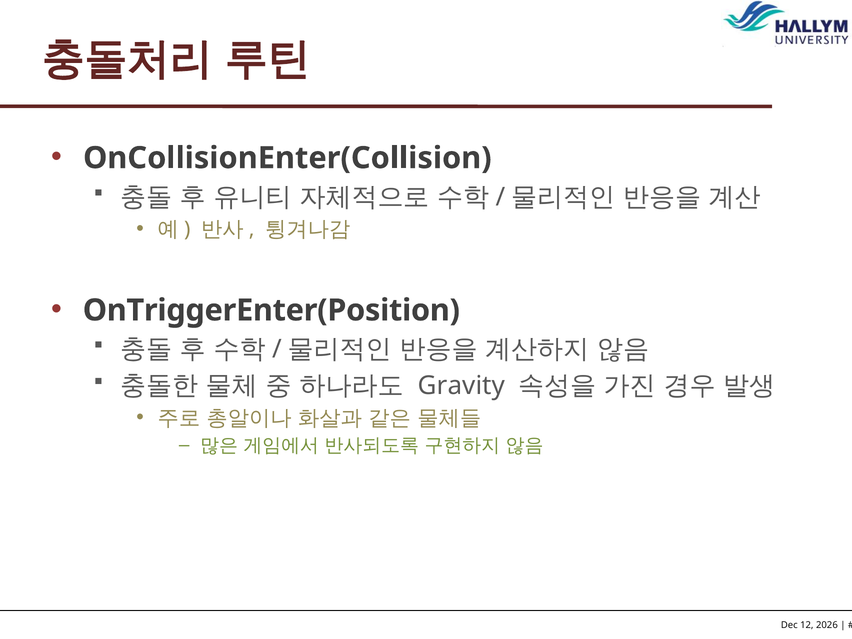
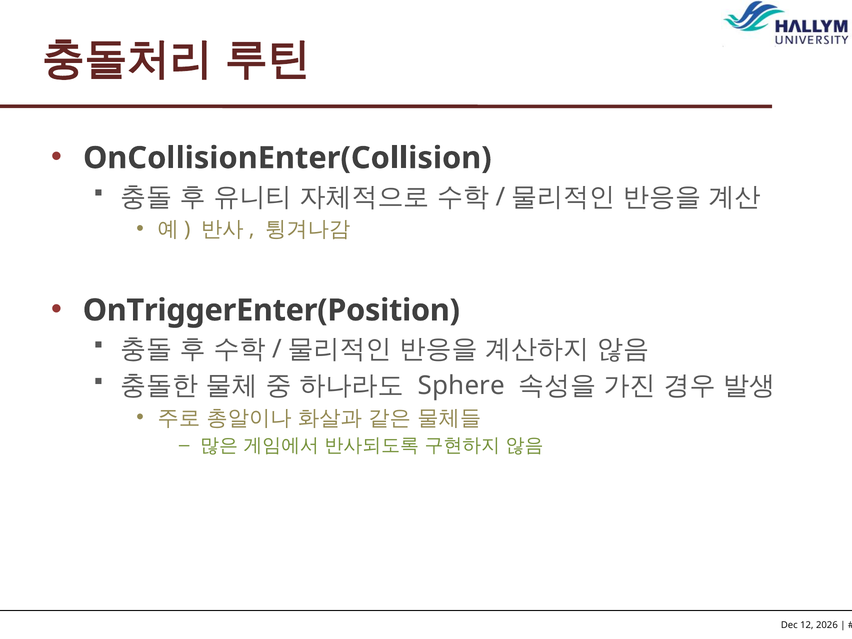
Gravity: Gravity -> Sphere (461, 386)
